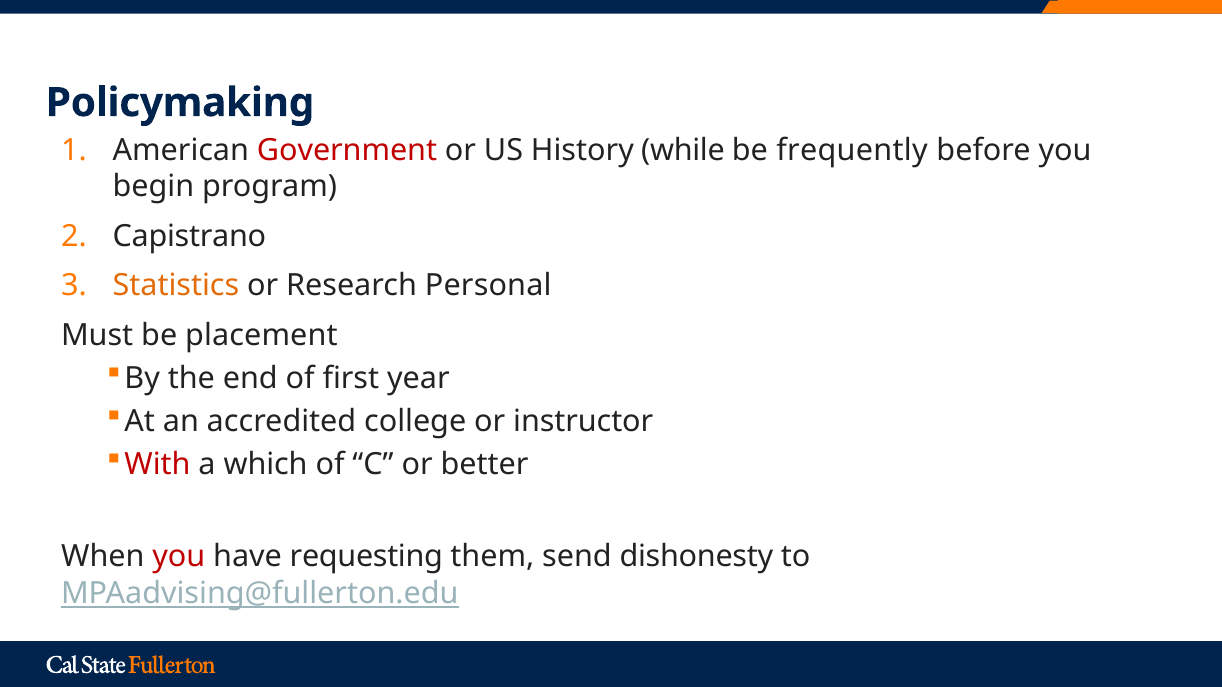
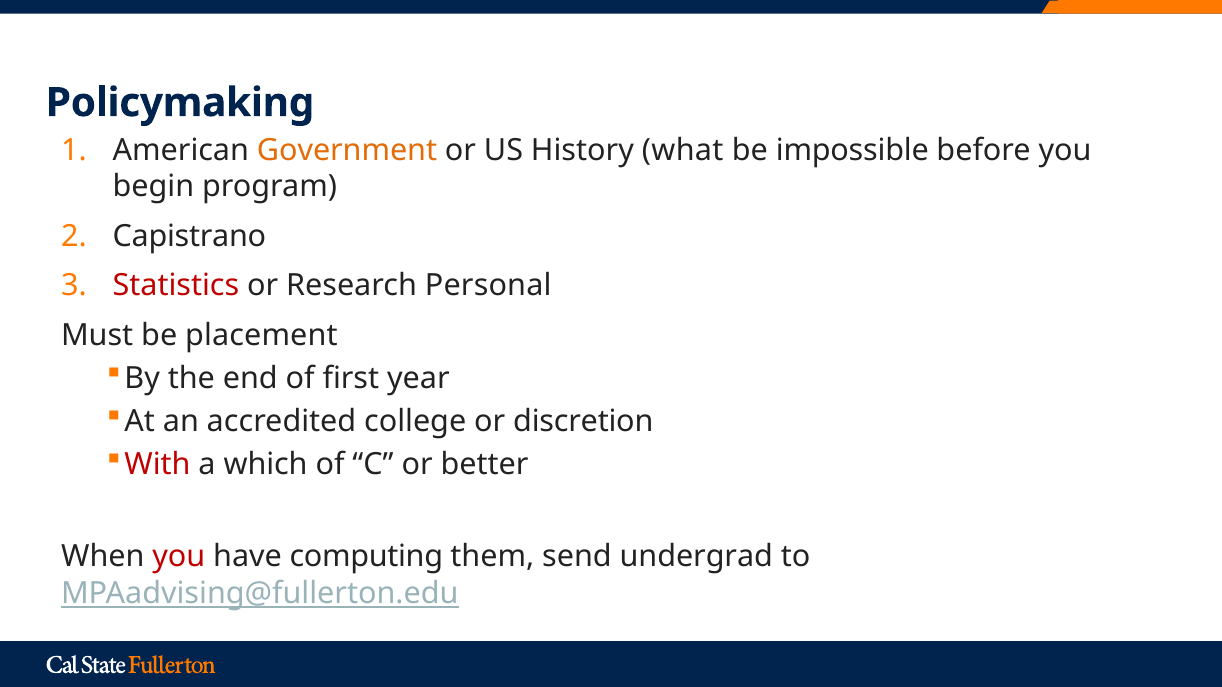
Government colour: red -> orange (347, 150)
while: while -> what (683, 150)
frequently: frequently -> impossible (852, 150)
Statistics colour: orange -> red (176, 286)
instructor: instructor -> discretion (583, 421)
requesting: requesting -> computing (366, 557)
dishonesty: dishonesty -> undergrad (696, 557)
